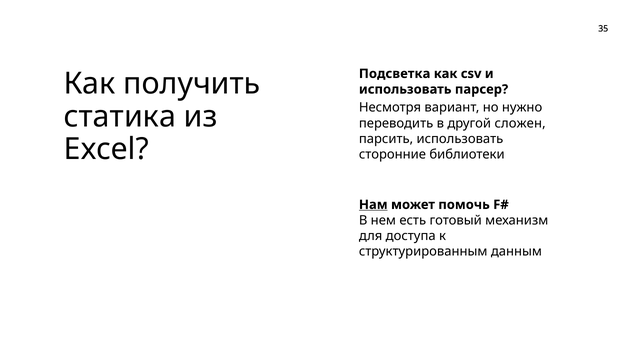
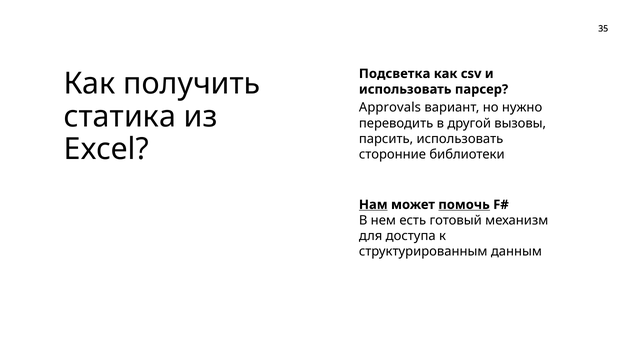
Несмотря: Несмотря -> Approvals (390, 107)
сложен: сложен -> вызовы (520, 123)
помочь underline: none -> present (464, 204)
